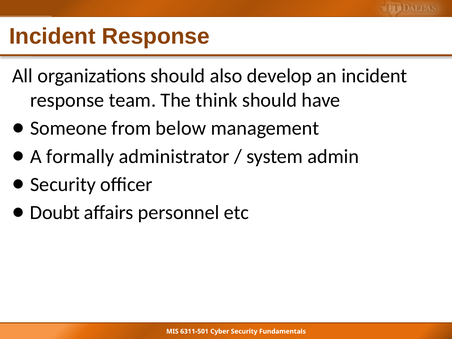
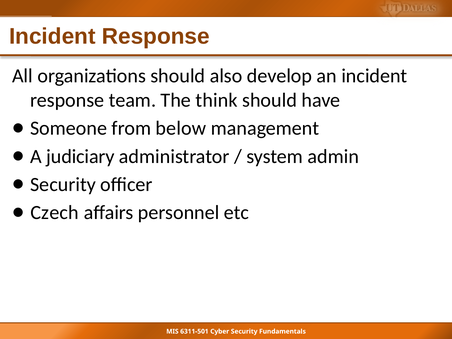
formally: formally -> judiciary (80, 156)
Doubt: Doubt -> Czech (55, 213)
